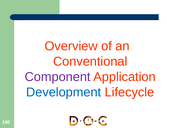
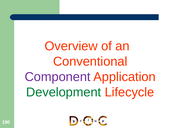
Development colour: blue -> green (64, 92)
